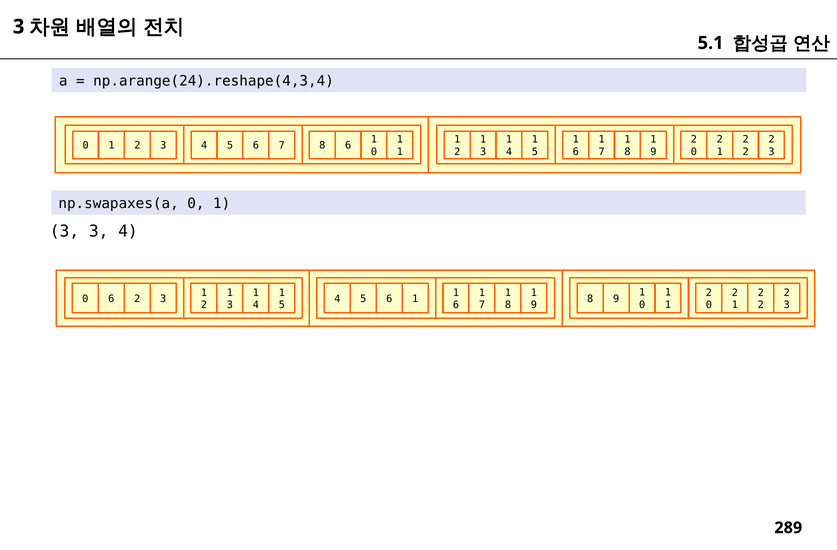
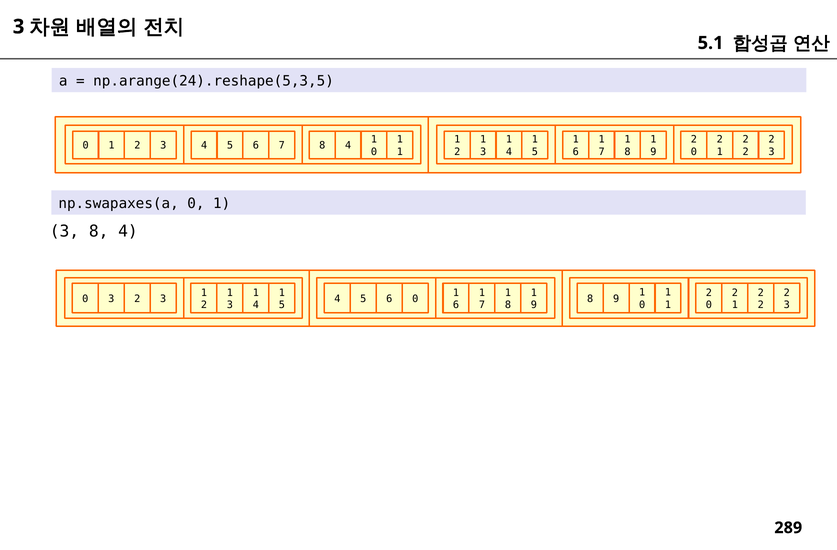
np.arange(24).reshape(4,3,4: np.arange(24).reshape(4,3,4 -> np.arange(24).reshape(5,3,5 (214, 81)
7 8 6: 6 -> 4 (348, 145)
3 3: 3 -> 8 (99, 231)
0 6: 6 -> 3 (111, 299)
5 6 1: 1 -> 0 (415, 299)
